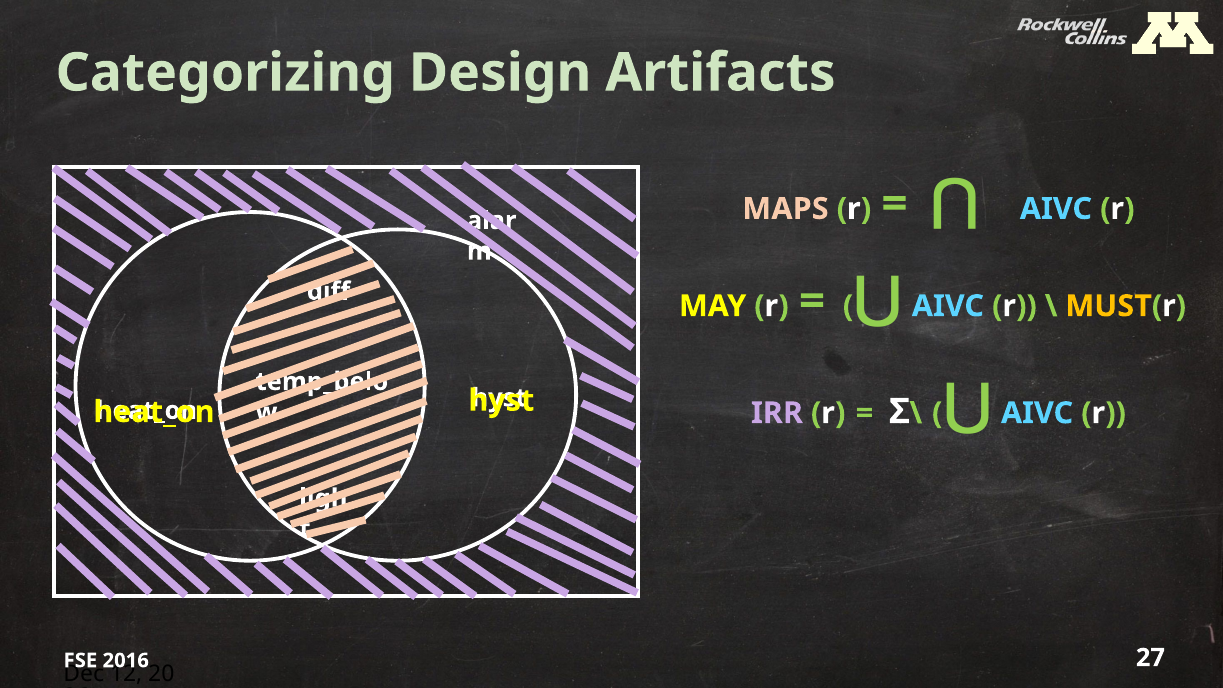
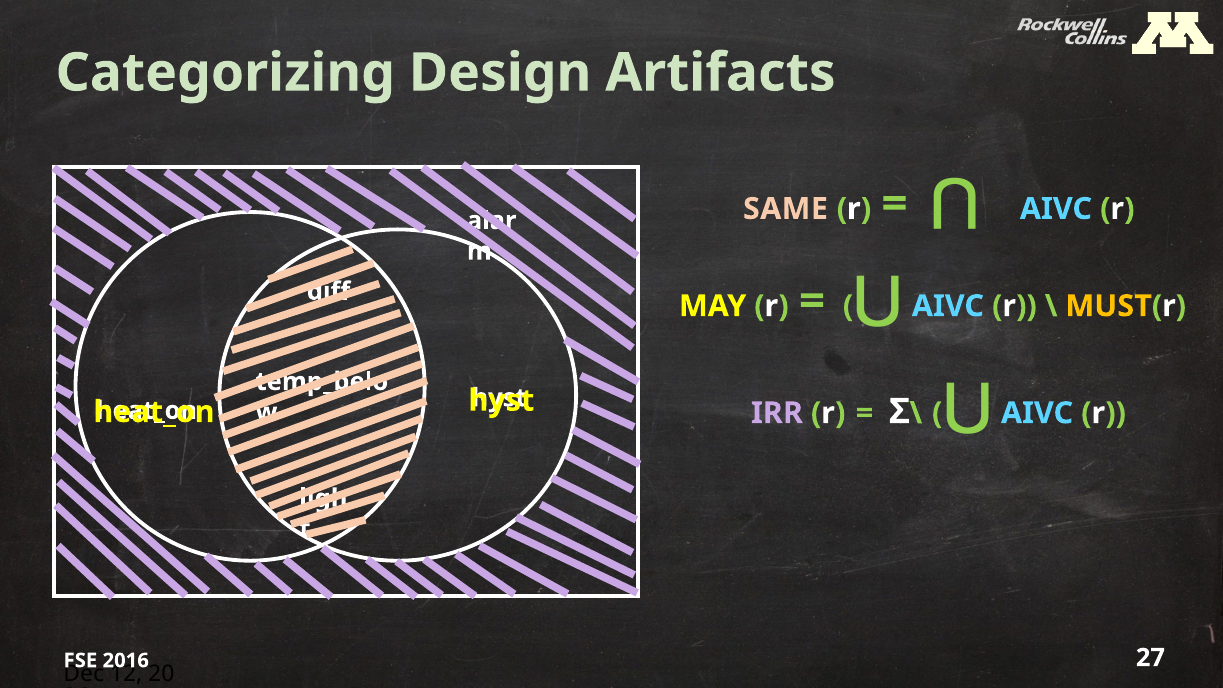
MAPS: MAPS -> SAME (785, 209)
